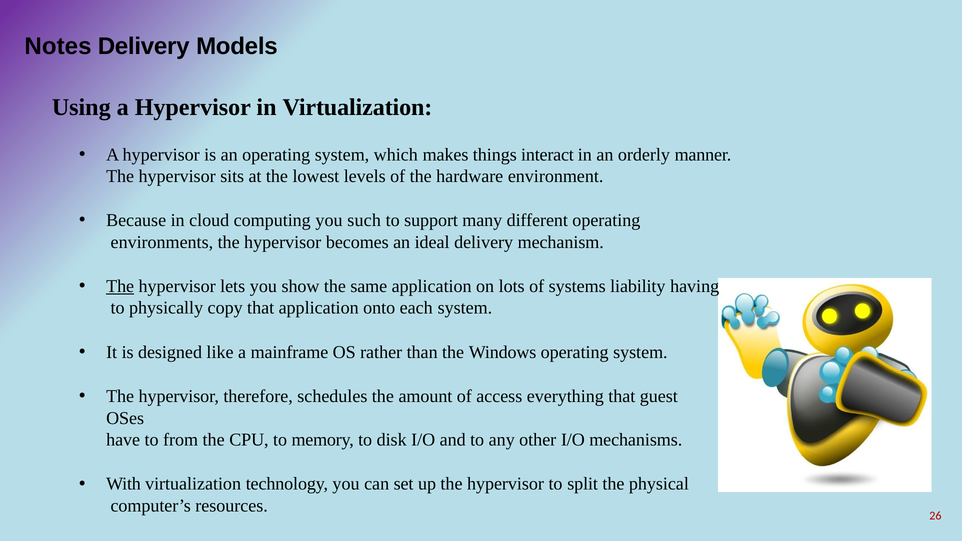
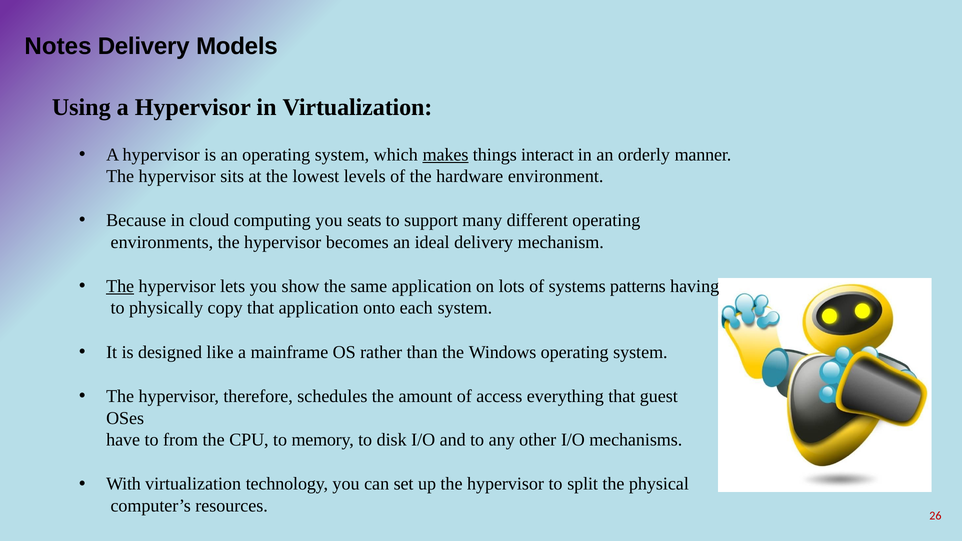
makes underline: none -> present (446, 155)
such: such -> seats (364, 221)
liability: liability -> patterns (638, 286)
